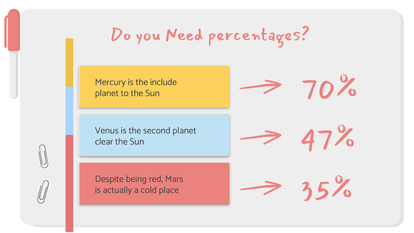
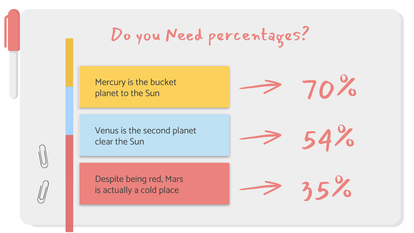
include: include -> bucket (163, 82)
47%: 47% -> 54% (328, 139)
